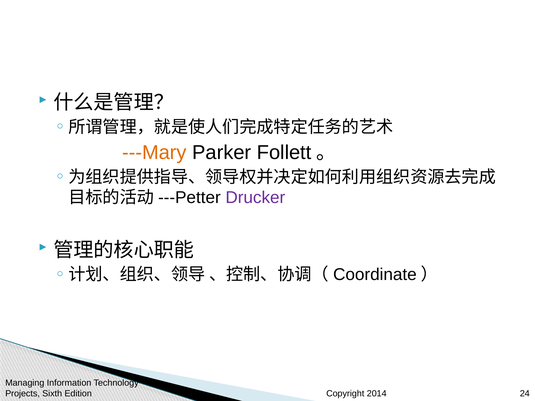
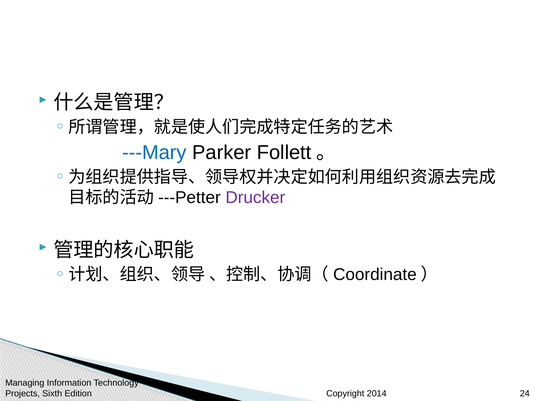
---Mary colour: orange -> blue (154, 153)
